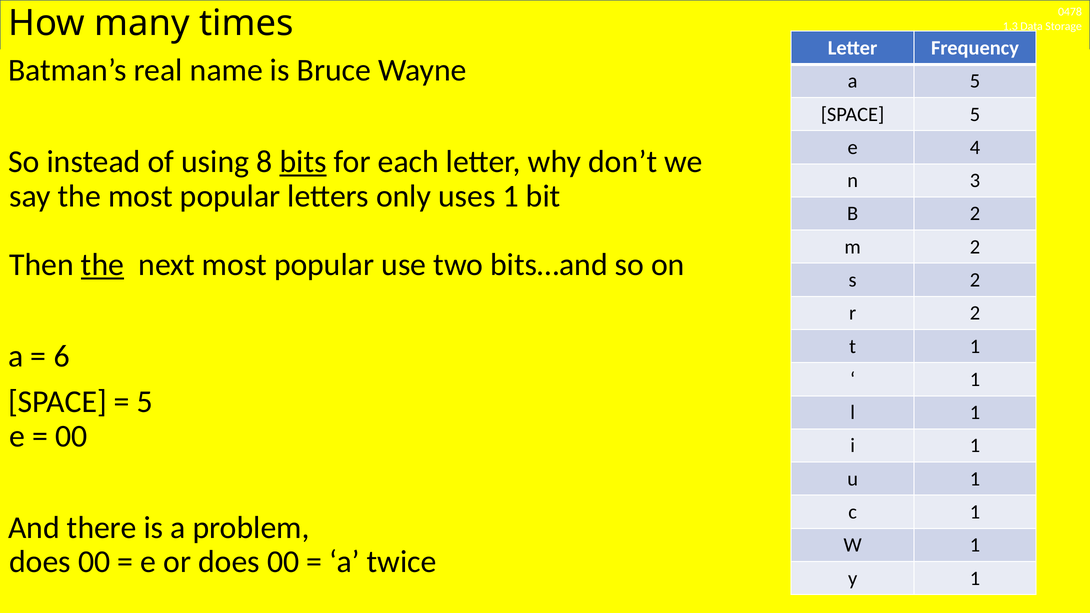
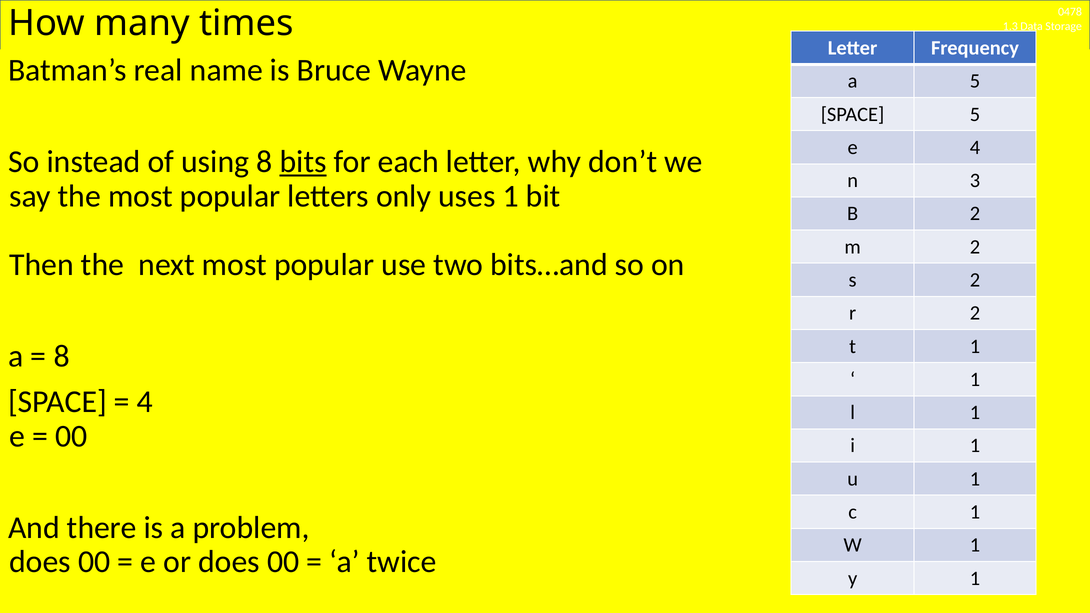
the underline: present -> none (103, 265)
6: 6 -> 8 (62, 356)
5: 5 -> 4 (145, 402)
